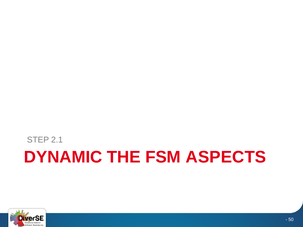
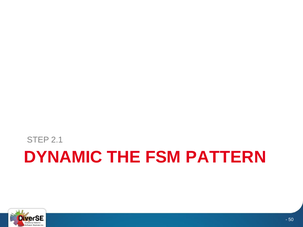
ASPECTS: ASPECTS -> PATTERN (226, 157)
